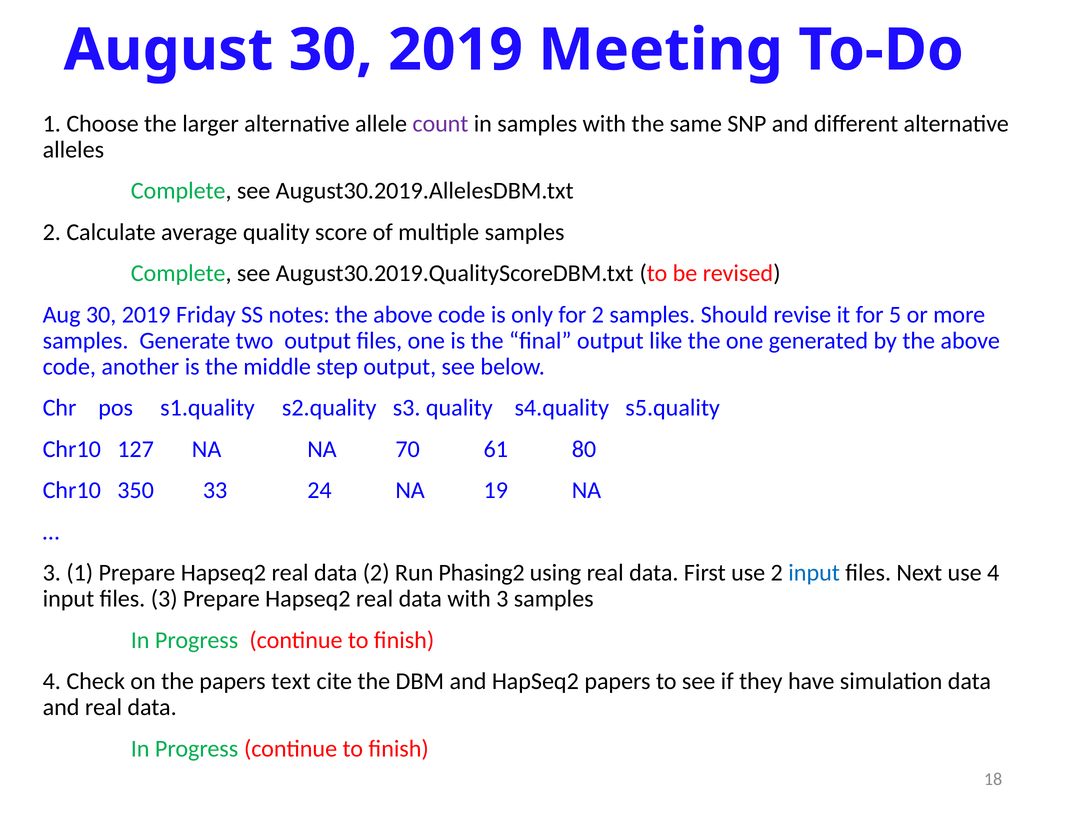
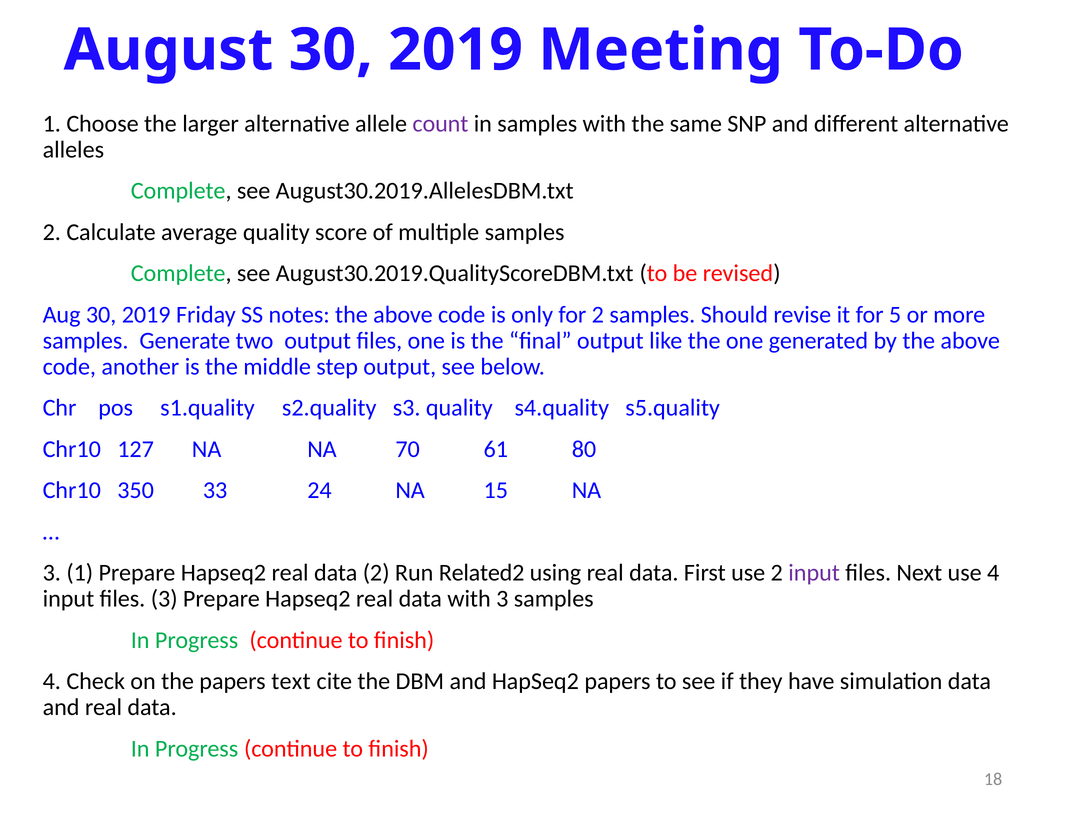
19: 19 -> 15 (496, 490)
Phasing2: Phasing2 -> Related2 (482, 573)
input colour: blue -> purple (814, 573)
